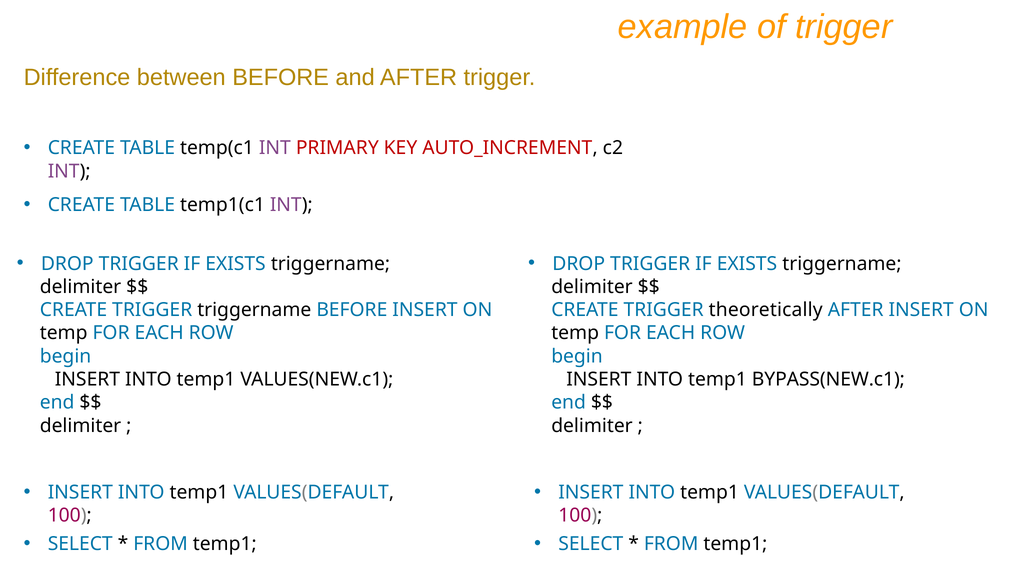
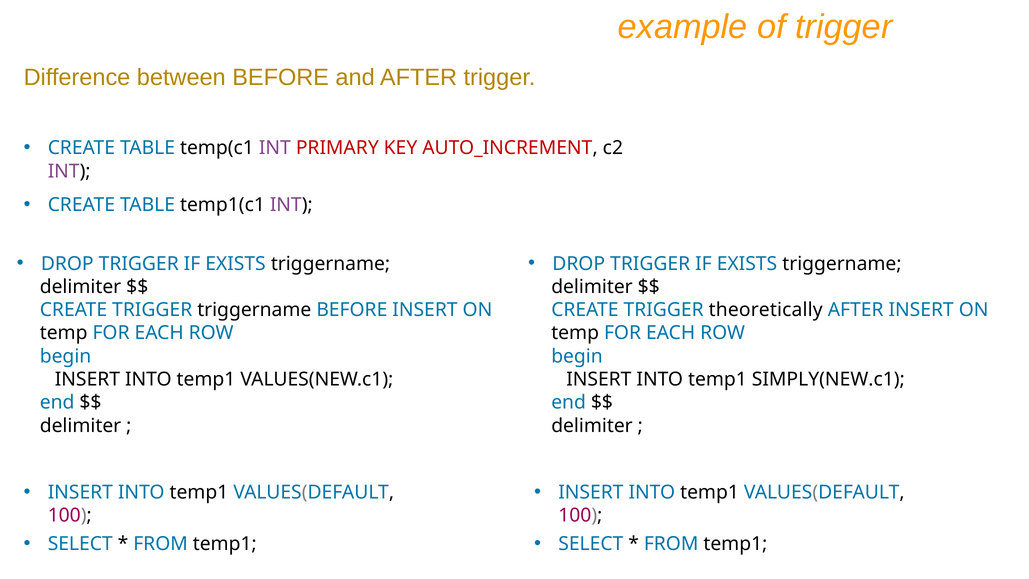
BYPASS(NEW.c1: BYPASS(NEW.c1 -> SIMPLY(NEW.c1 (828, 379)
